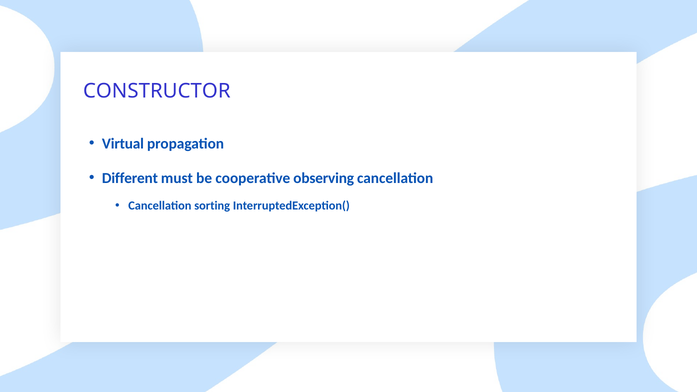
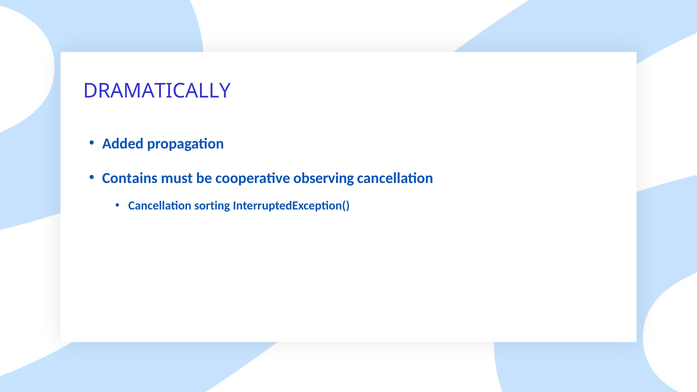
CONSTRUCTOR: CONSTRUCTOR -> DRAMATICALLY (157, 91)
Virtual: Virtual -> Added (123, 144)
Different: Different -> Contains (130, 178)
